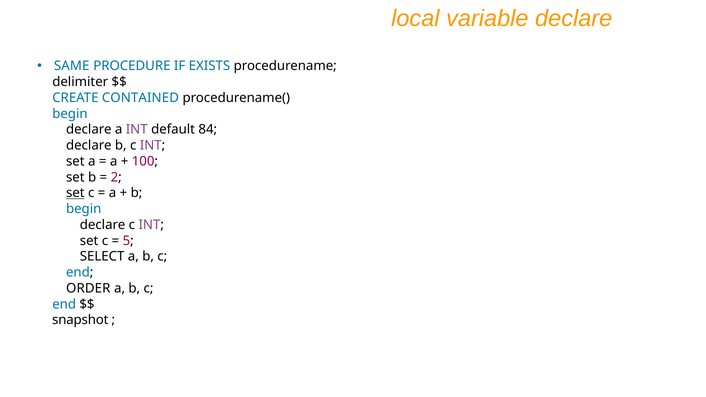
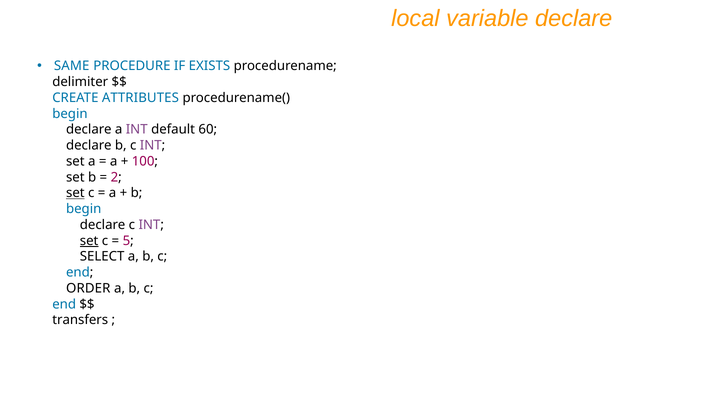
CONTAINED: CONTAINED -> ATTRIBUTES (140, 98)
84: 84 -> 60 (208, 130)
set underline: none -> present (89, 241)
snapshot: snapshot -> transfers (80, 320)
